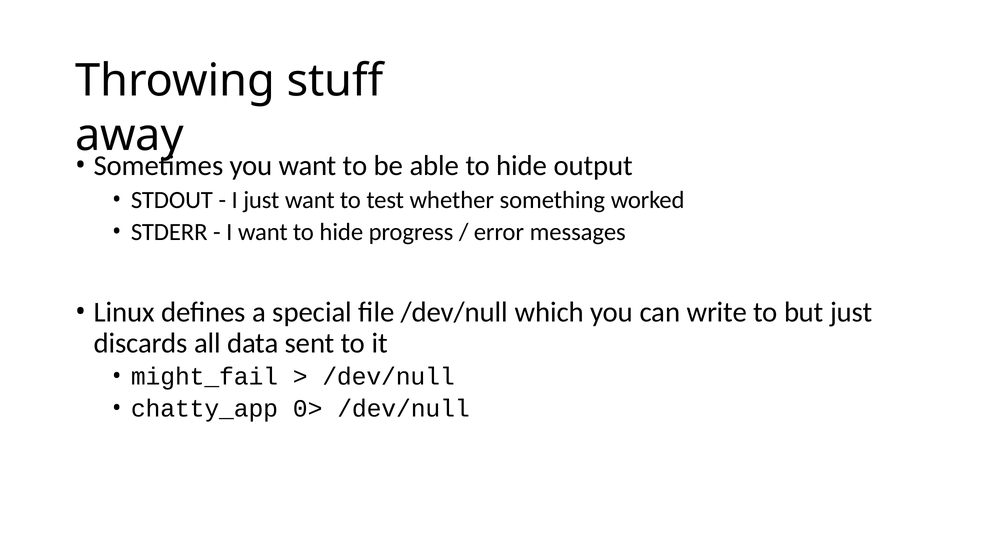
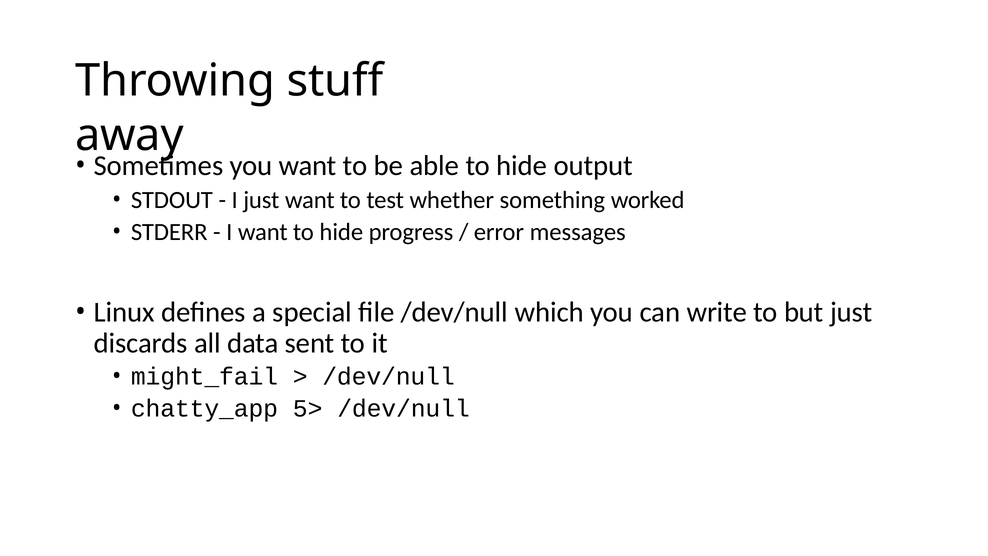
0>: 0> -> 5> (308, 408)
